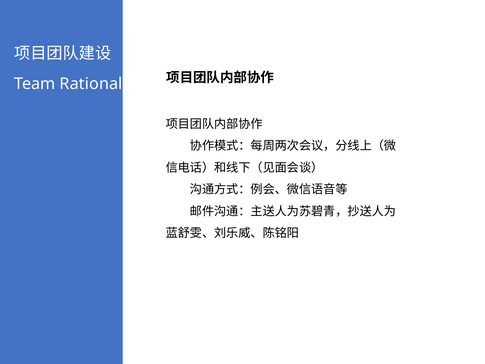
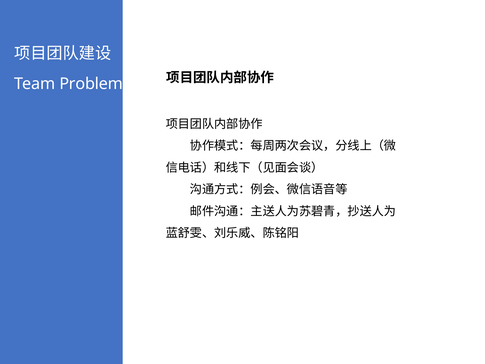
Rational: Rational -> Problem (91, 84)
